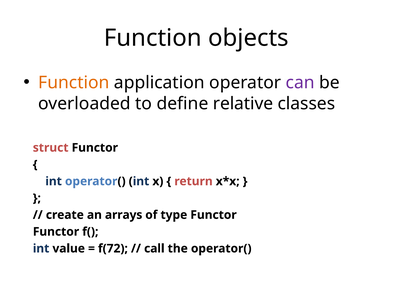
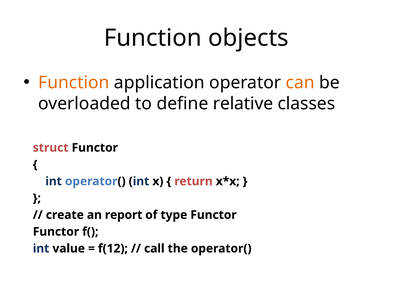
can colour: purple -> orange (300, 82)
arrays: arrays -> report (124, 215)
f(72: f(72 -> f(12 (113, 248)
